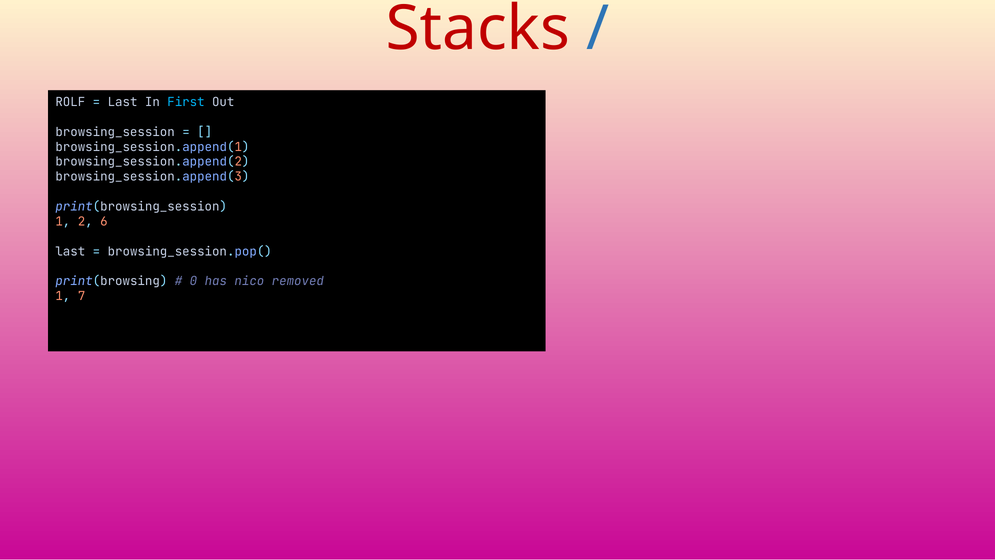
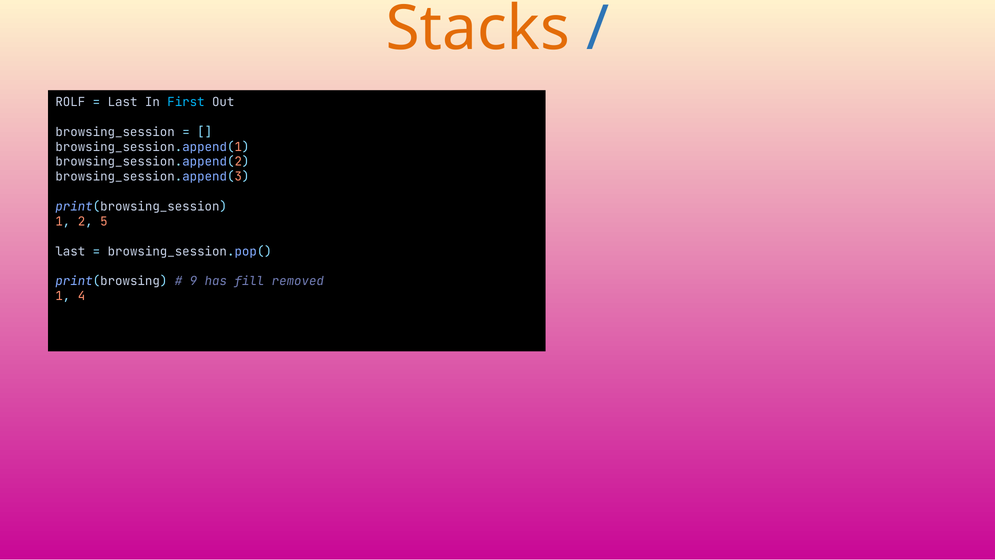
Stacks colour: red -> orange (478, 29)
6: 6 -> 5 (104, 221)
0: 0 -> 9 (193, 281)
nico: nico -> fill (249, 281)
7: 7 -> 4 (82, 296)
